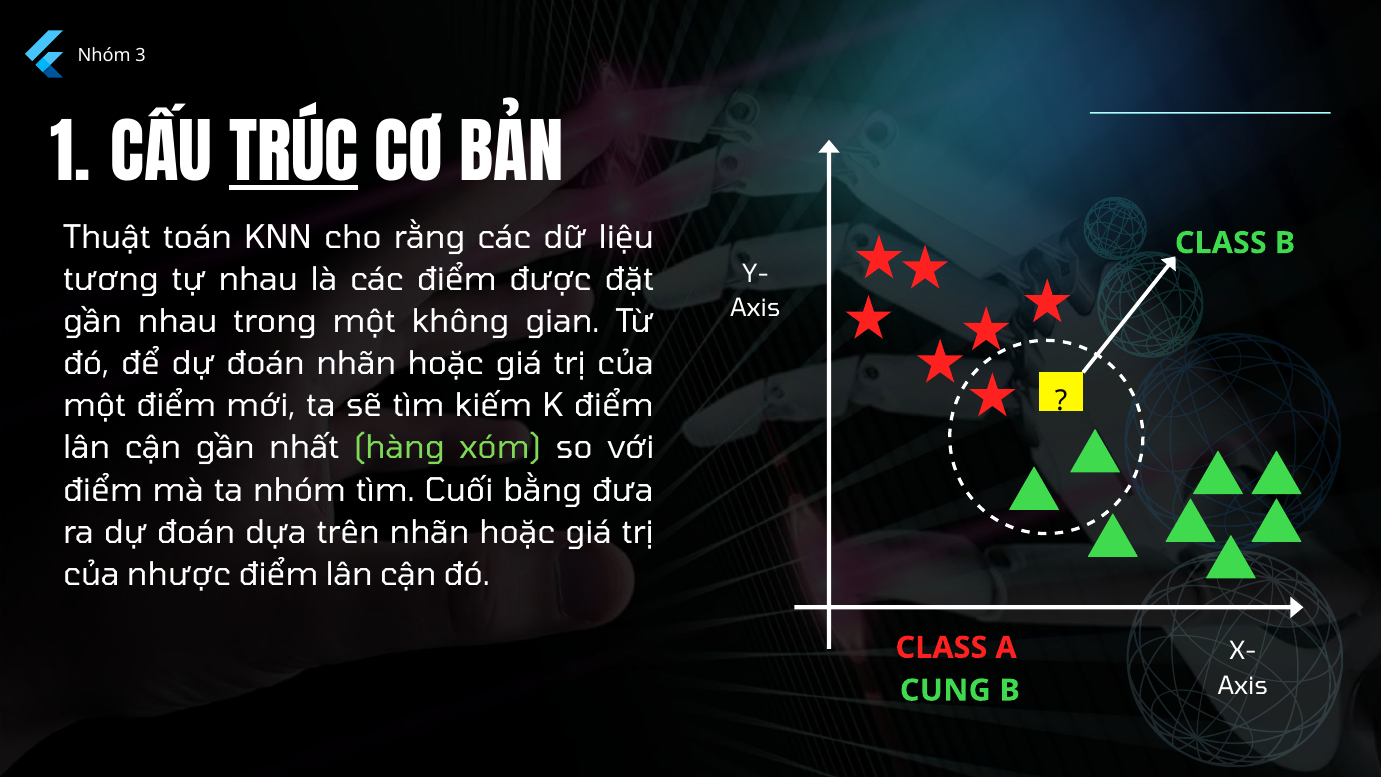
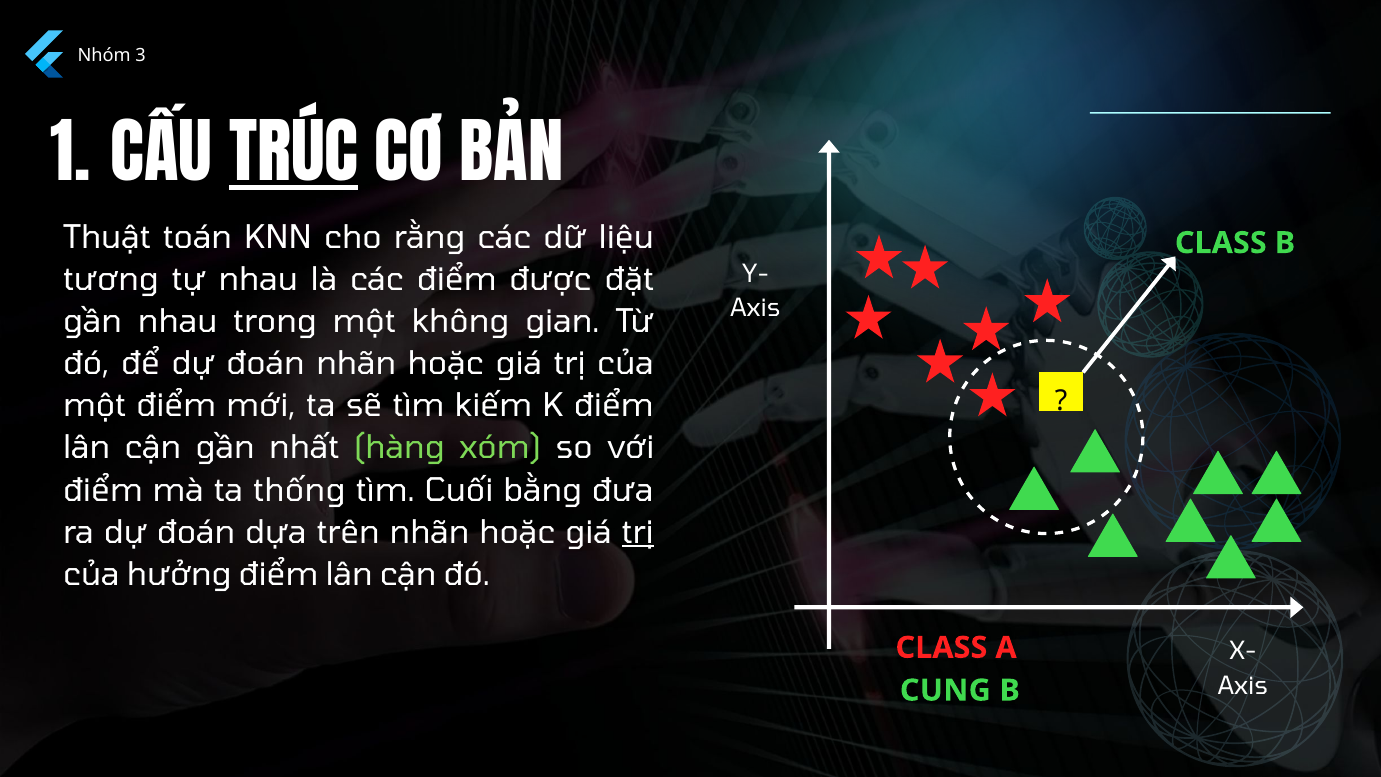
ta nhóm: nhóm -> thống (299, 490)
trị underline: none -> present (638, 532)
nhược: nhược -> hưởng (179, 574)
